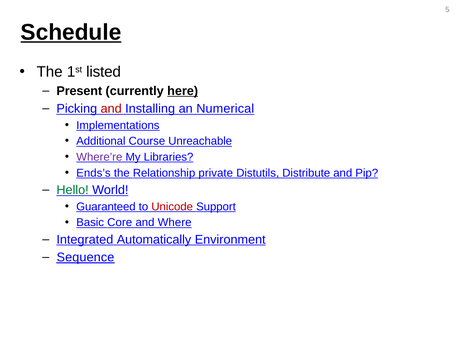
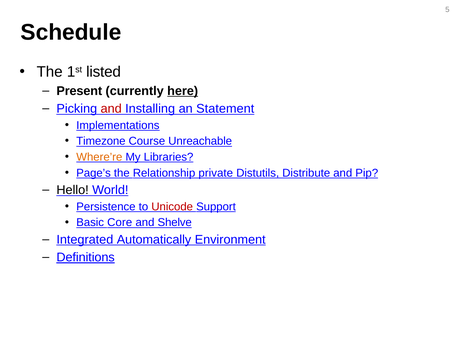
Schedule underline: present -> none (71, 32)
Numerical: Numerical -> Statement (225, 109)
Additional: Additional -> Timezone (101, 141)
Where’re colour: purple -> orange (99, 157)
Ends’s: Ends’s -> Page’s (94, 173)
Hello colour: green -> black (73, 190)
Guaranteed: Guaranteed -> Persistence (106, 206)
Where: Where -> Shelve (175, 222)
Sequence: Sequence -> Definitions (86, 257)
